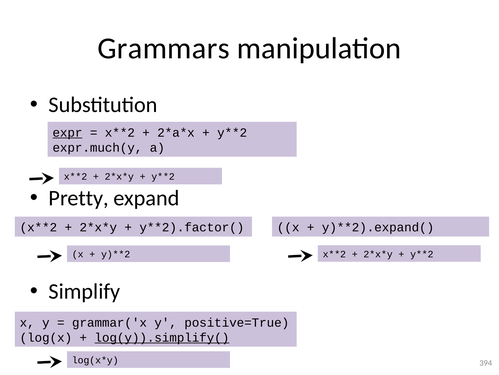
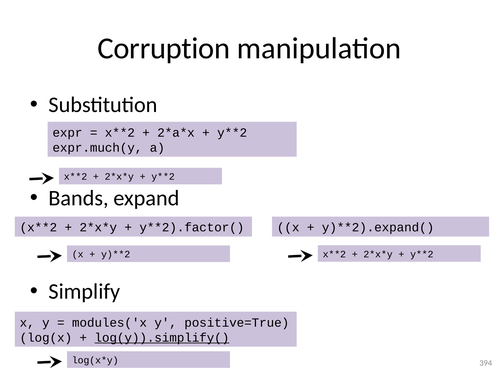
Grammars: Grammars -> Corruption (164, 48)
expr underline: present -> none (67, 132)
Pretty: Pretty -> Bands (79, 198)
grammar('x: grammar('x -> modules('x (110, 322)
